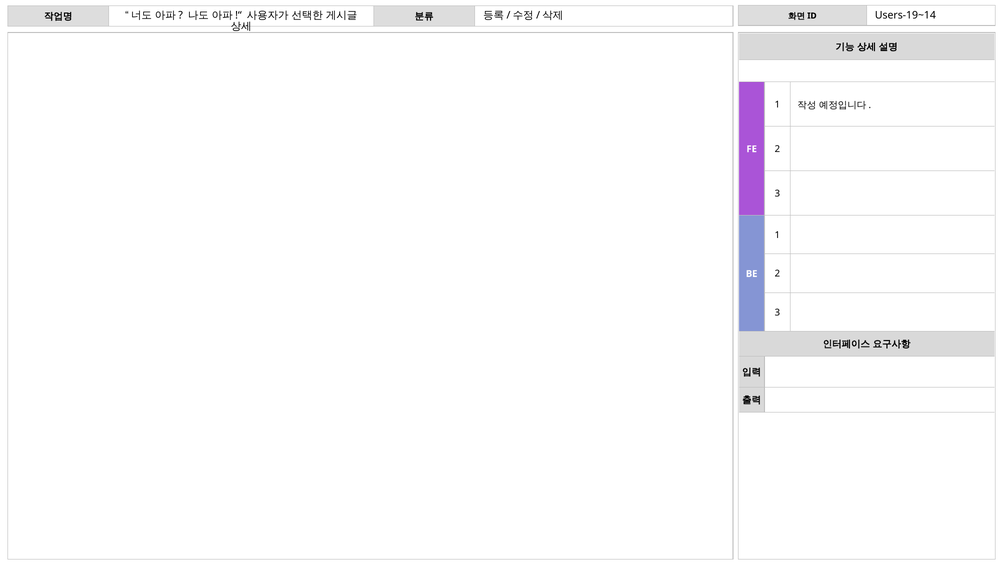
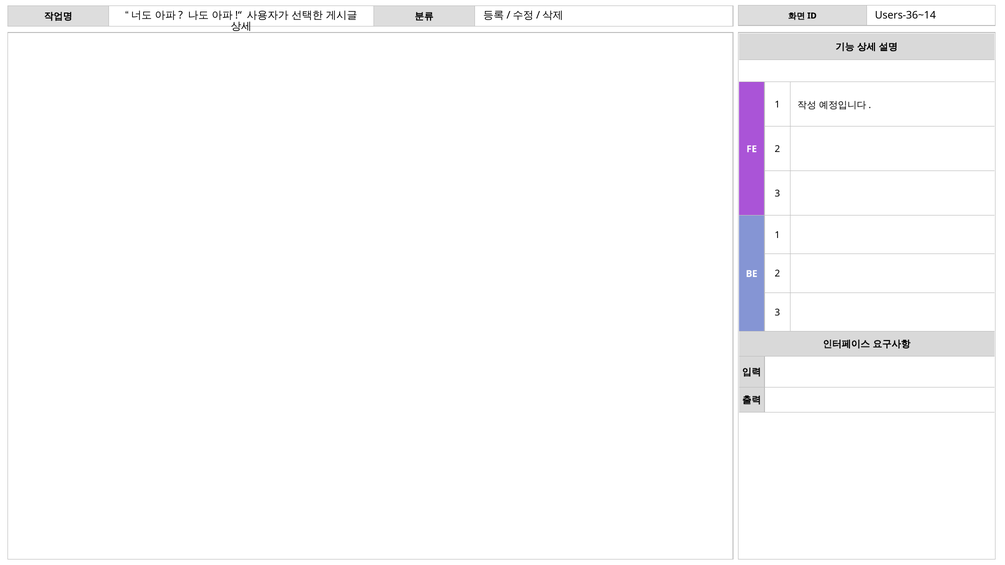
Users-19~14: Users-19~14 -> Users-36~14 (905, 15)
